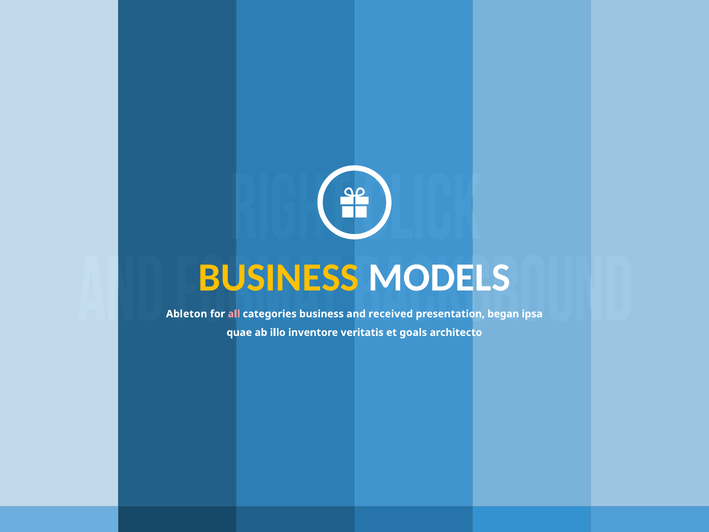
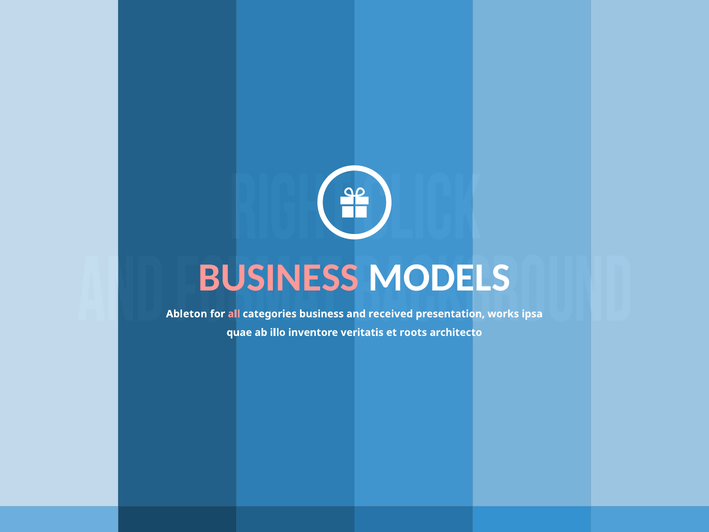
BUSINESS colour: yellow -> pink (279, 277)
began: began -> works (503, 314)
goals: goals -> roots (413, 332)
